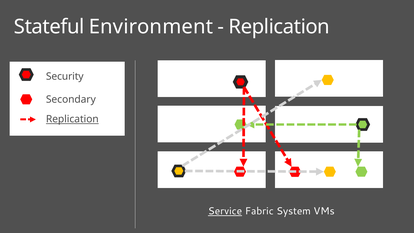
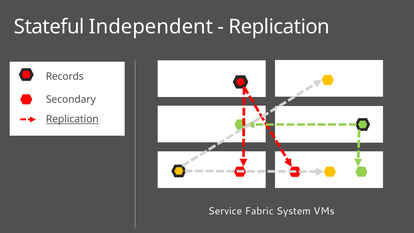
Environment: Environment -> Independent (151, 27)
Security: Security -> Records (65, 77)
Service underline: present -> none (225, 211)
